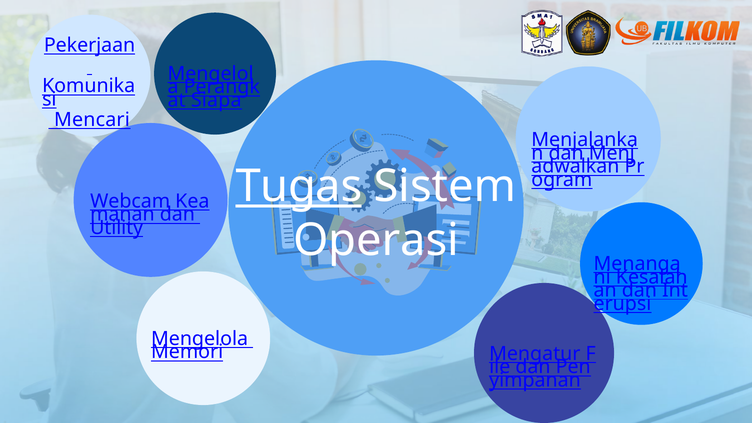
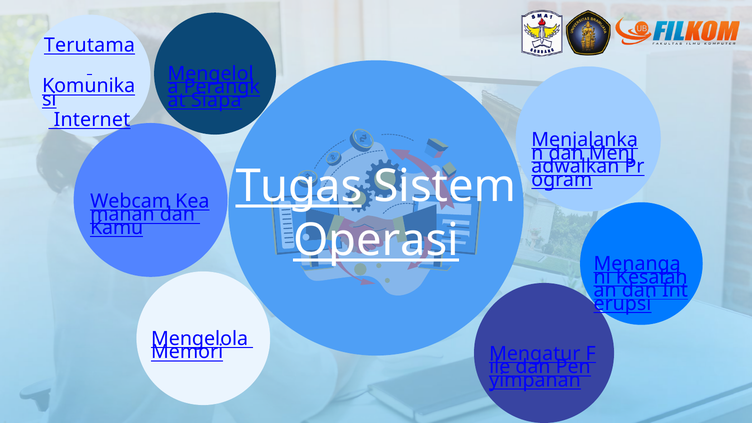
Pekerjaan: Pekerjaan -> Terutama (89, 45)
Mencari: Mencari -> Internet (92, 120)
Utility: Utility -> Kamu (117, 228)
Operasi underline: none -> present (376, 240)
